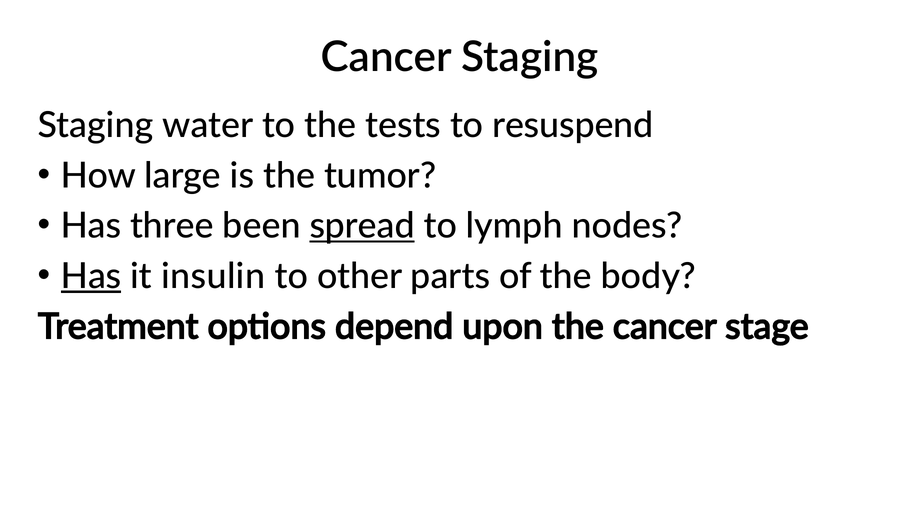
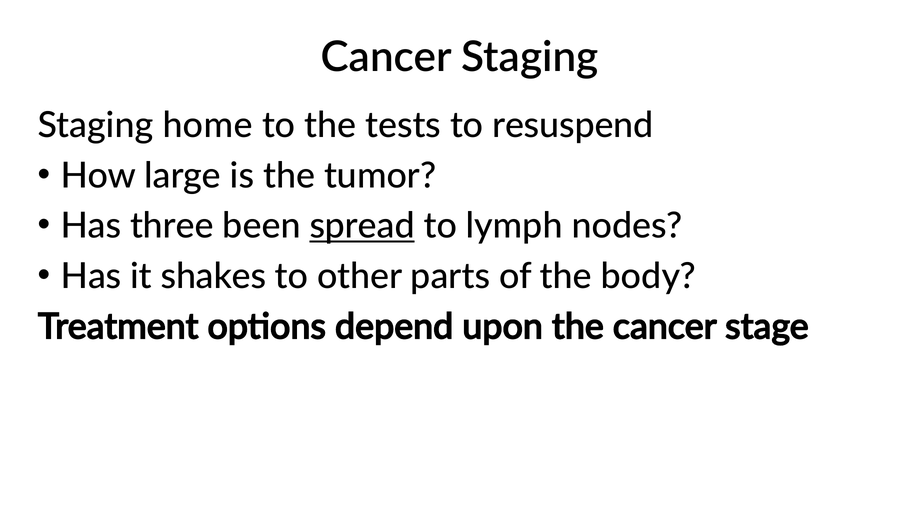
water: water -> home (208, 125)
Has underline: present -> none (91, 276)
insulin: insulin -> shakes (213, 276)
